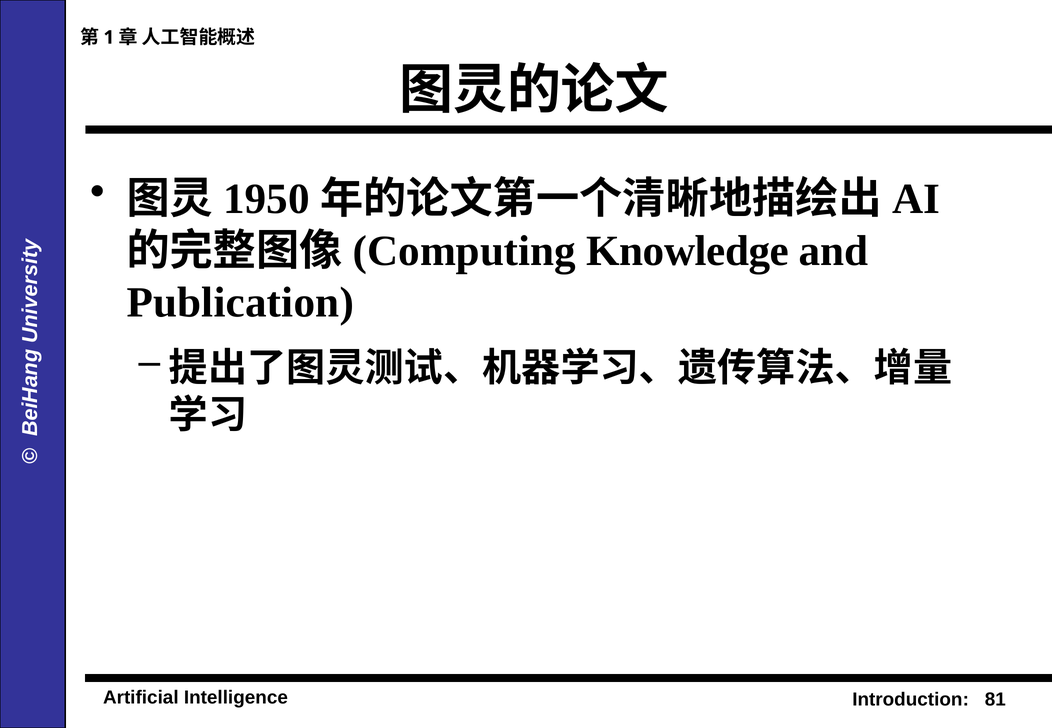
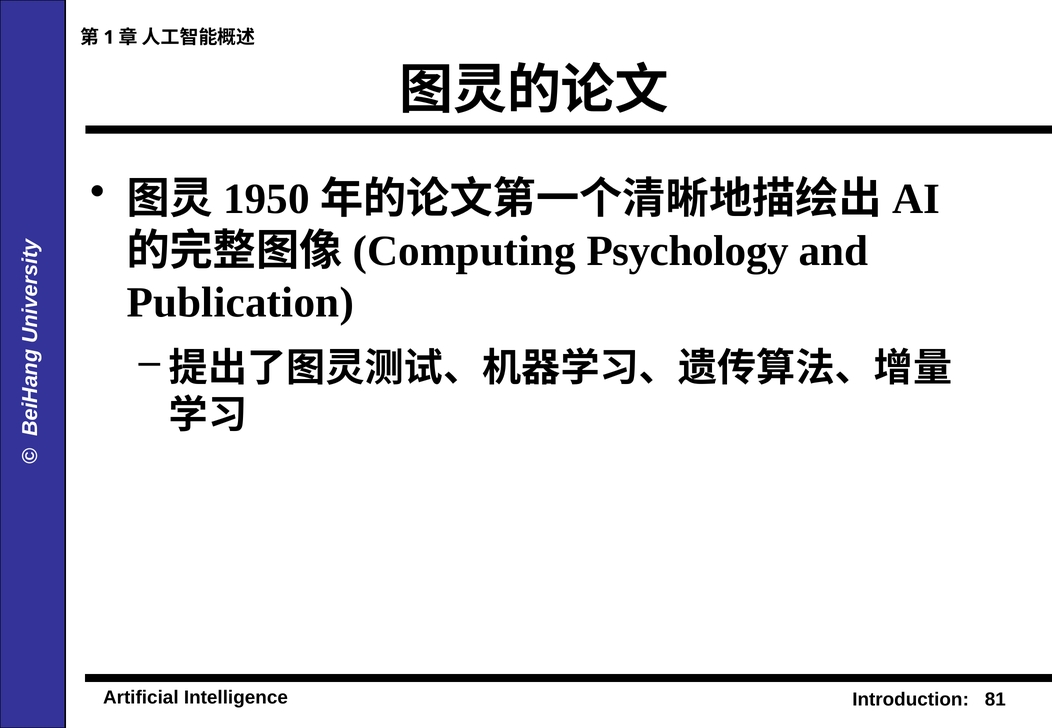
Knowledge: Knowledge -> Psychology (688, 251)
